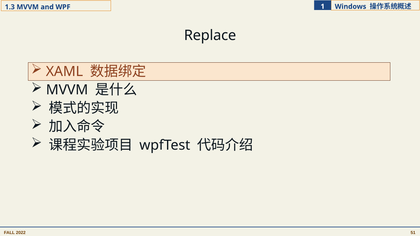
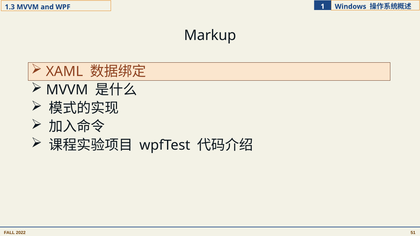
Replace: Replace -> Markup (210, 35)
